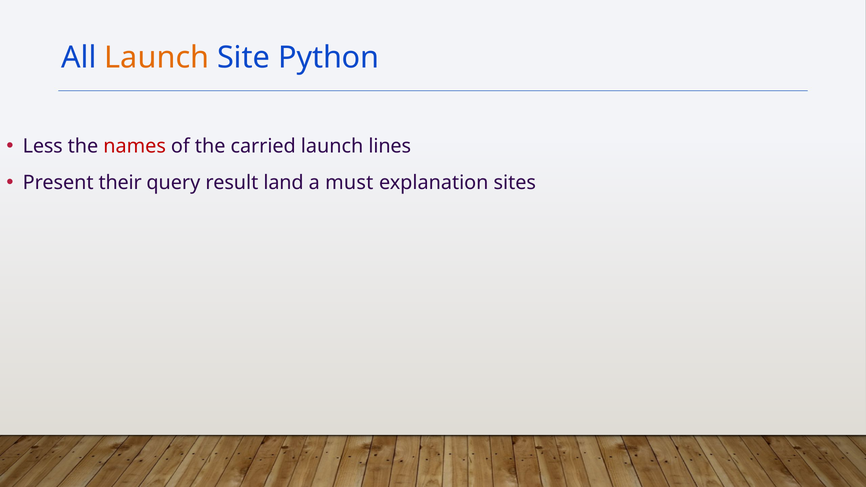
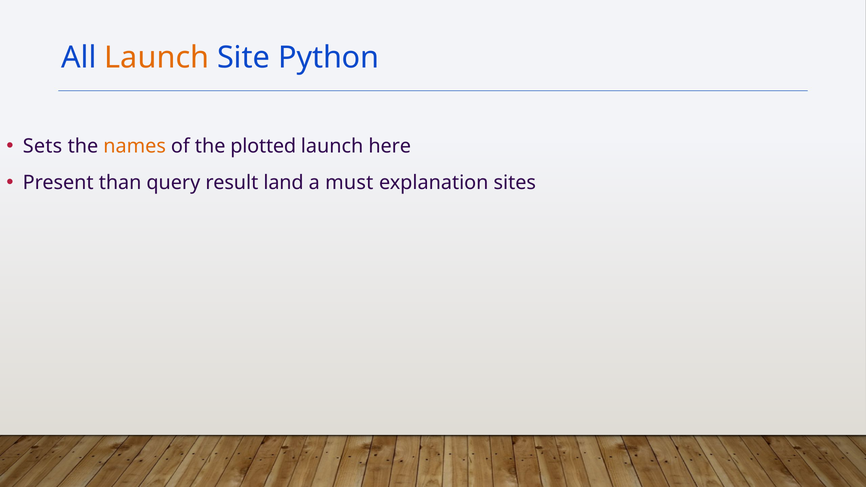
Less: Less -> Sets (43, 146)
names colour: red -> orange (135, 146)
carried: carried -> plotted (263, 146)
lines: lines -> here (390, 146)
their: their -> than (120, 183)
